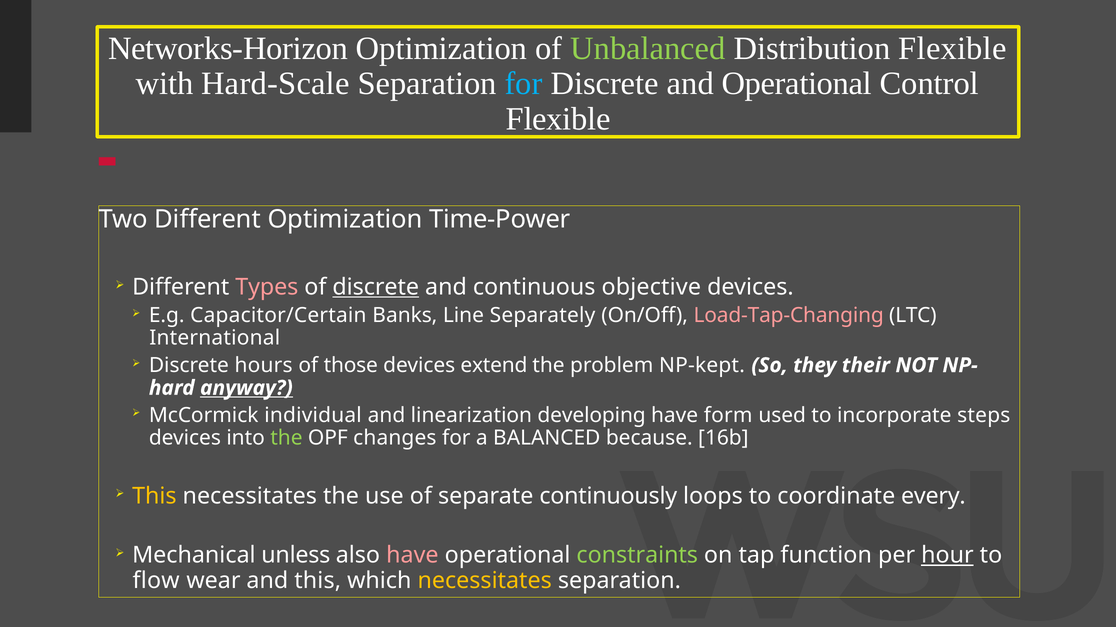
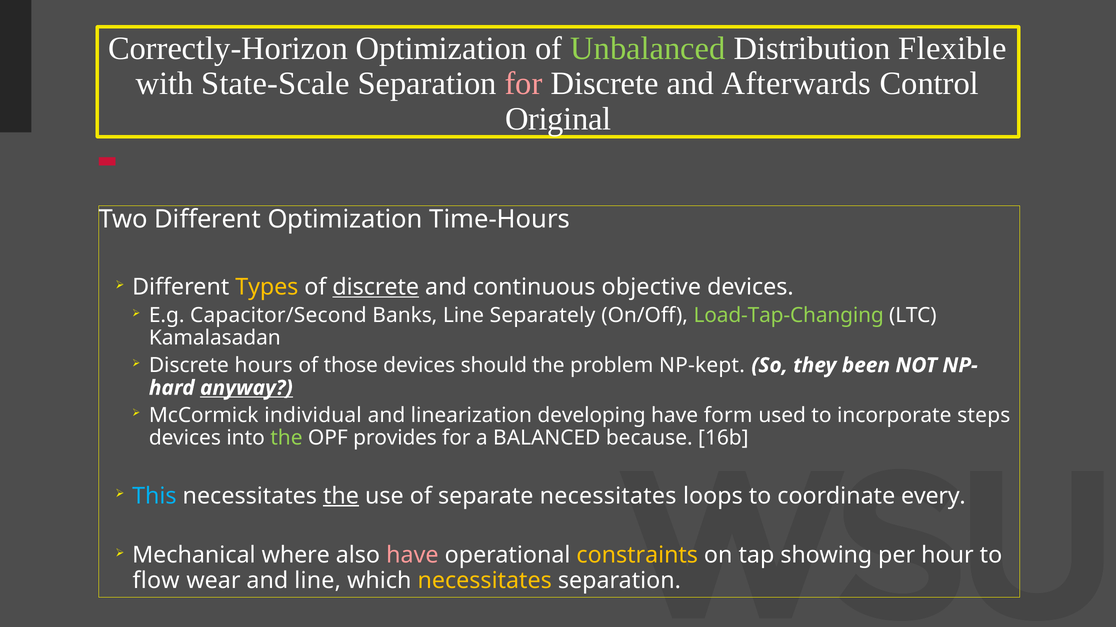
Networks-Horizon: Networks-Horizon -> Correctly-Horizon (228, 49)
Hard-Scale: Hard-Scale -> State-Scale (275, 84)
for colour: light blue -> pink (524, 84)
and Operational: Operational -> Afterwards (797, 84)
Flexible: Flexible -> Original (558, 119)
Time-Power: Time-Power -> Time-Hours (500, 219)
Types colour: pink -> yellow (267, 287)
Capacitor/Certain: Capacitor/Certain -> Capacitor/Second (278, 316)
Load-Tap-Changing colour: pink -> light green (789, 316)
International: International -> Kamalasadan (215, 339)
extend: extend -> should (494, 366)
their: their -> been (866, 366)
changes: changes -> provides (395, 438)
This colour: yellow -> light blue (154, 496)
the underline: none -> present (341, 496)
separate continuously: continuously -> necessitates (608, 496)
unless: unless -> where (296, 556)
constraints colour: light green -> yellow (637, 556)
function: function -> showing (826, 556)
hour underline: present -> none (947, 556)
and this: this -> line (318, 581)
